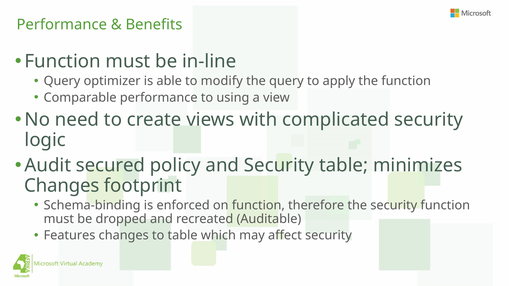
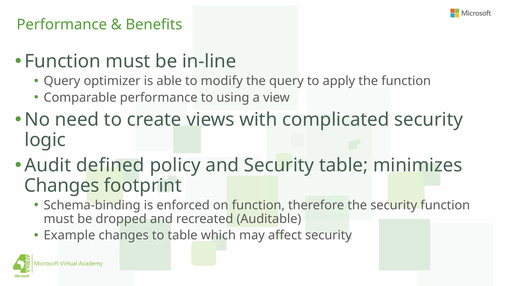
secured: secured -> defined (110, 166)
Features: Features -> Example (69, 236)
